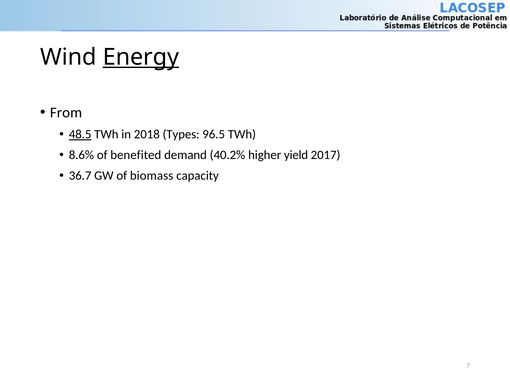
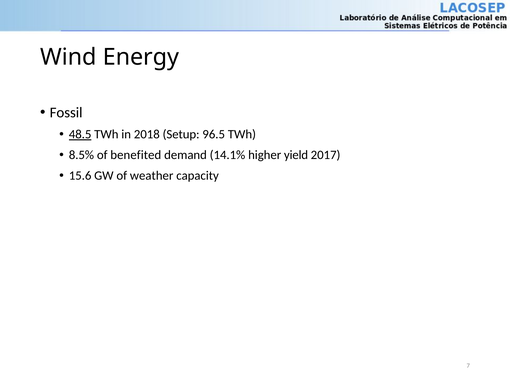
Energy underline: present -> none (141, 57)
From: From -> Fossil (66, 112)
Types: Types -> Setup (181, 134)
8.6%: 8.6% -> 8.5% (81, 155)
40.2%: 40.2% -> 14.1% (227, 155)
36.7: 36.7 -> 15.6 (80, 176)
biomass: biomass -> weather (152, 176)
